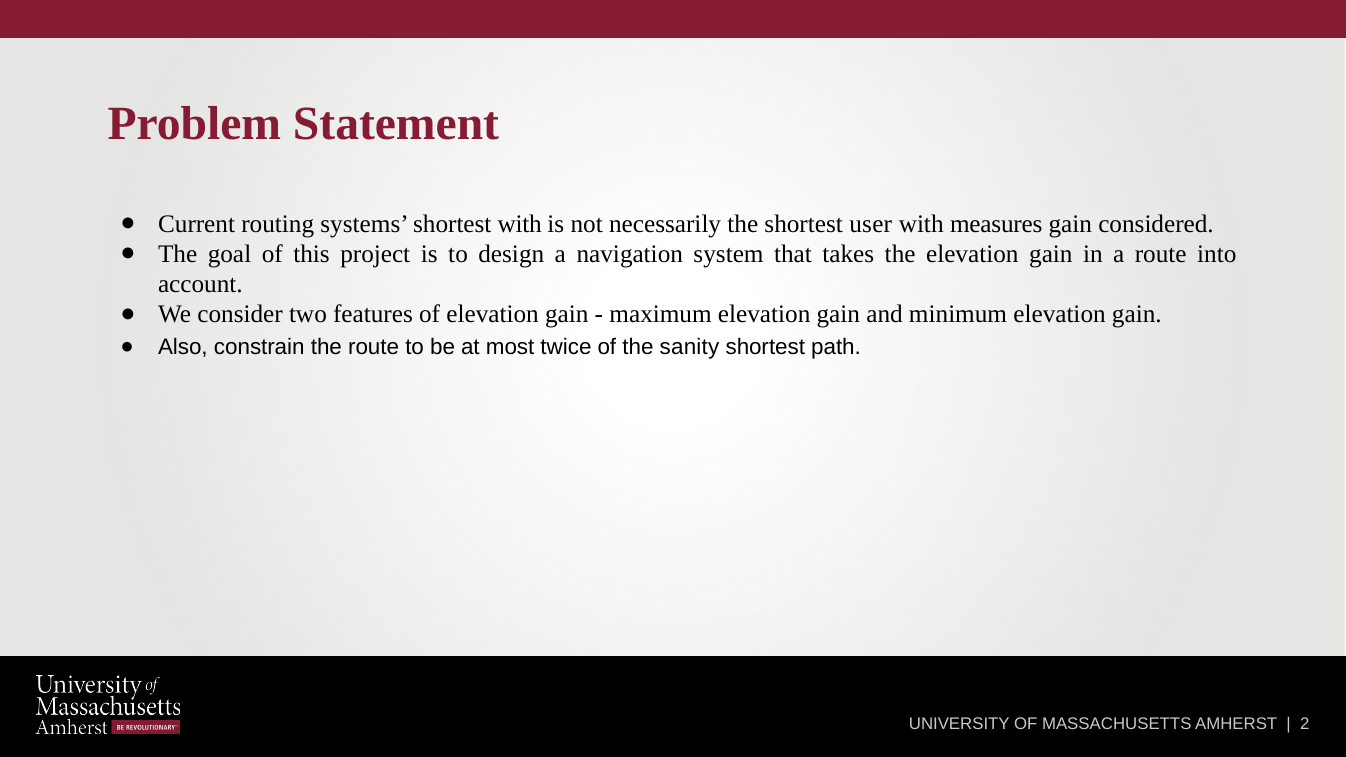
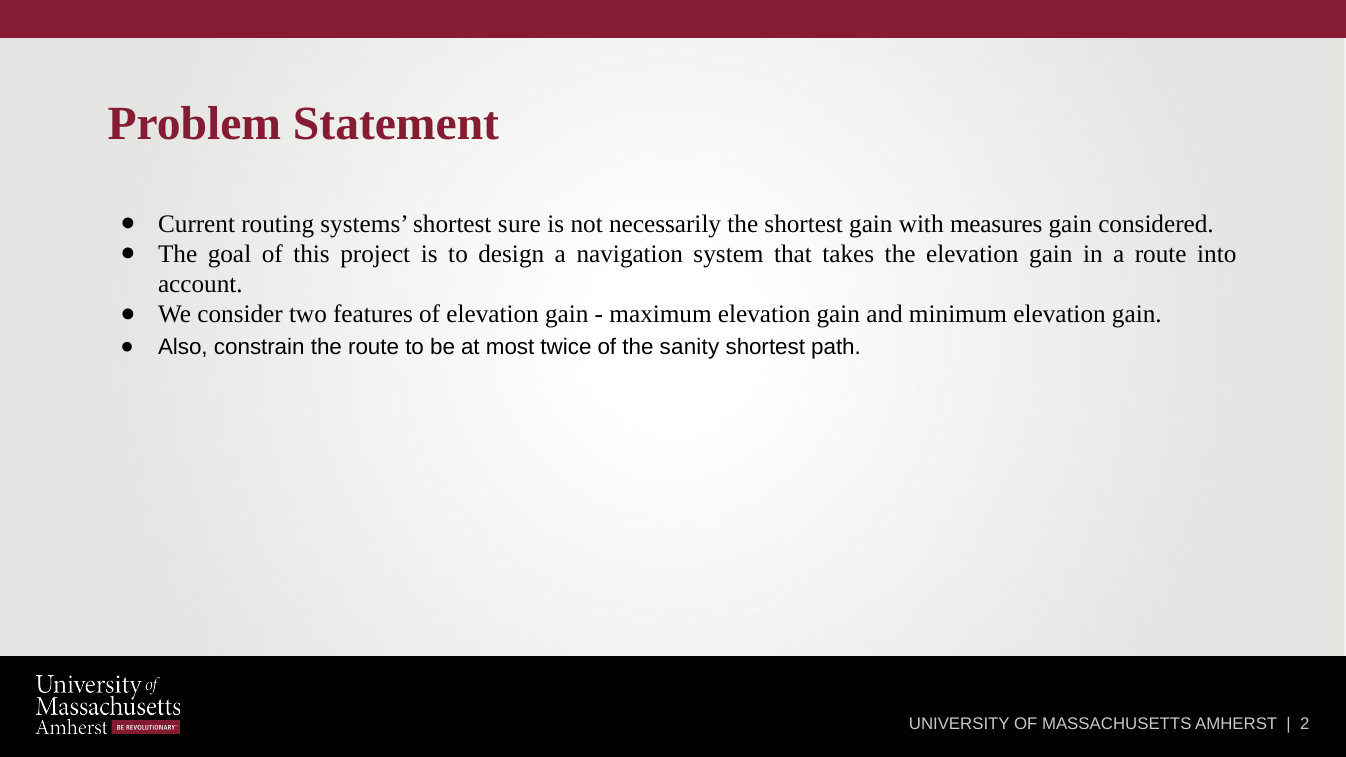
shortest with: with -> sure (519, 224)
shortest user: user -> gain (871, 224)
